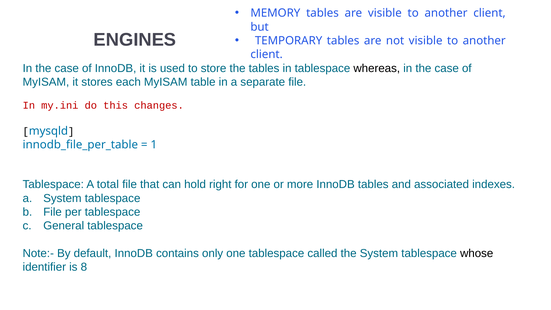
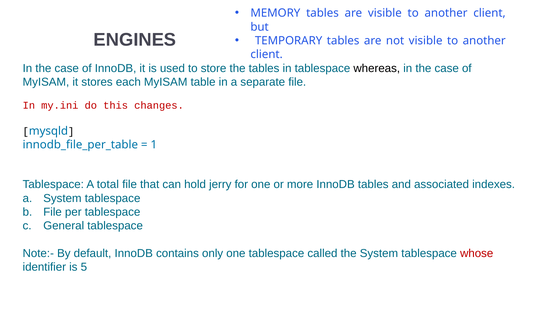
right: right -> jerry (220, 184)
whose colour: black -> red (477, 253)
8: 8 -> 5 (84, 267)
